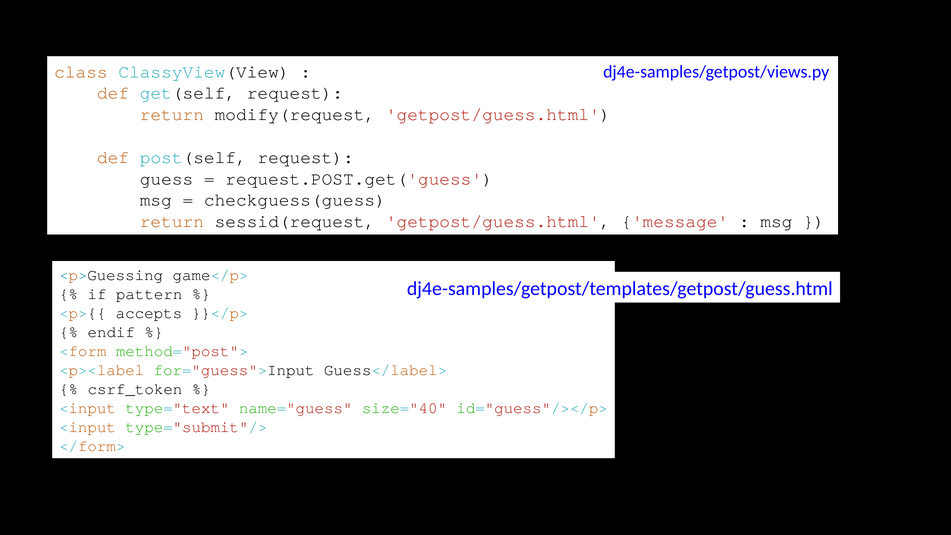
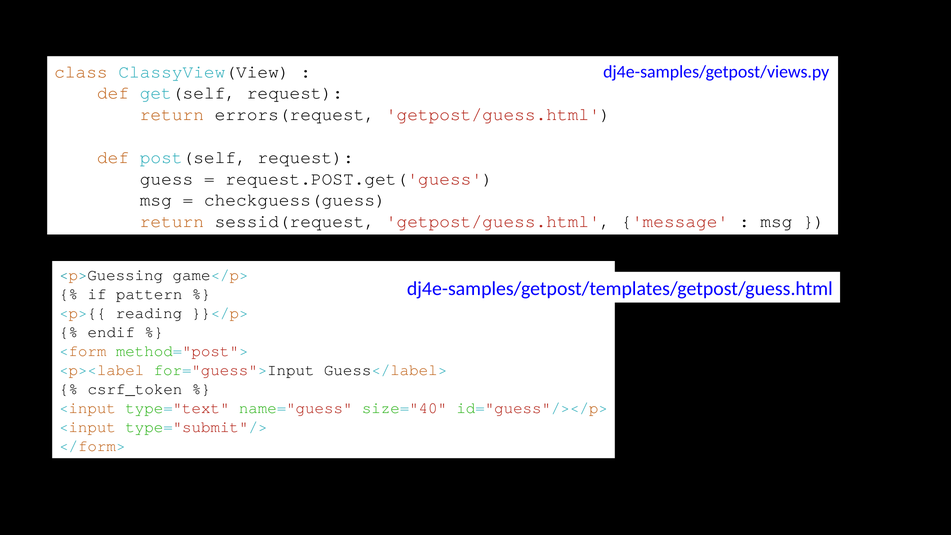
modify(request: modify(request -> errors(request (295, 114)
accepts: accepts -> reading (149, 313)
